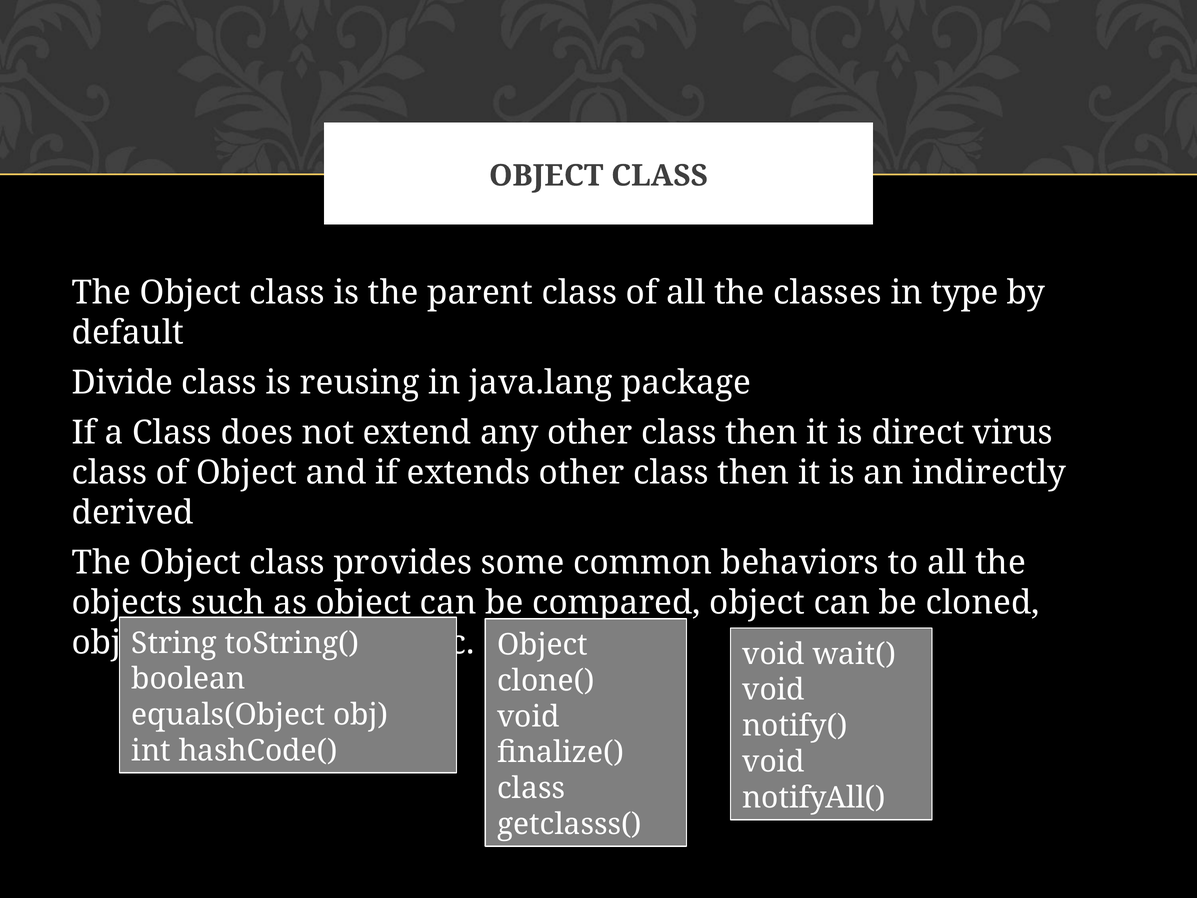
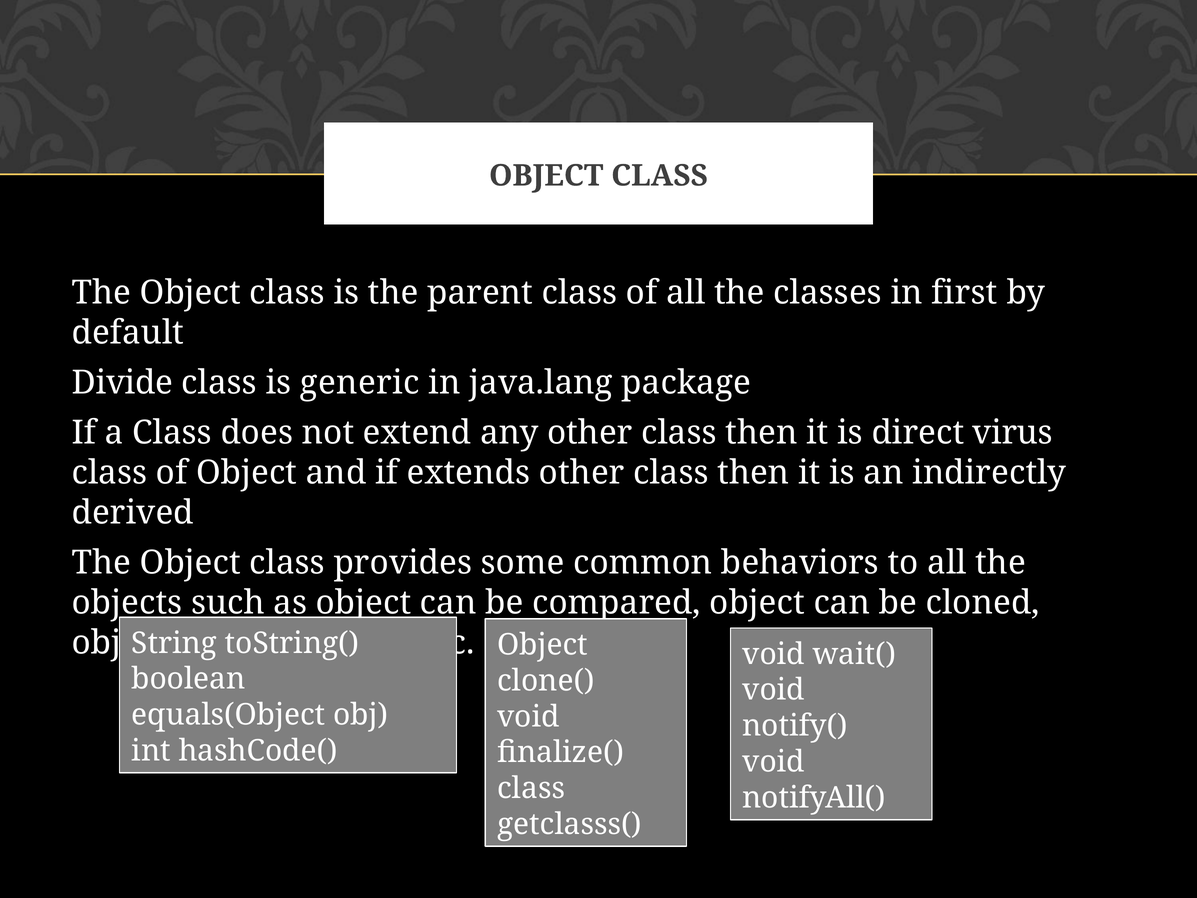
type: type -> first (964, 293)
reusing: reusing -> generic (360, 383)
